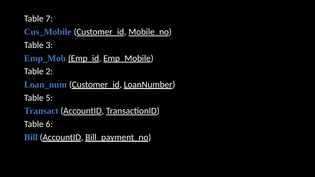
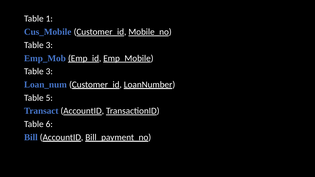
7: 7 -> 1 (49, 19)
2: 2 -> 3 (49, 71)
